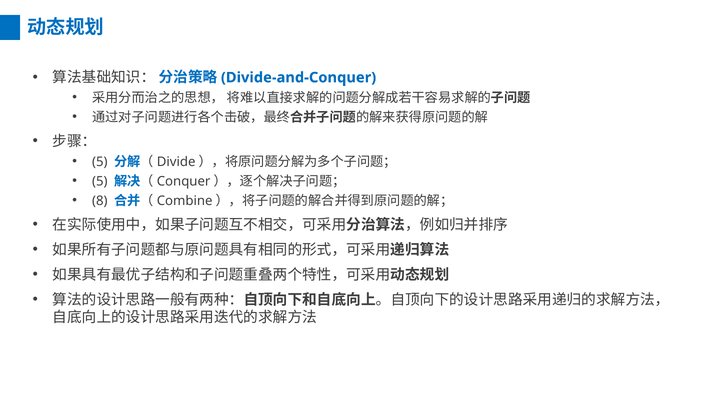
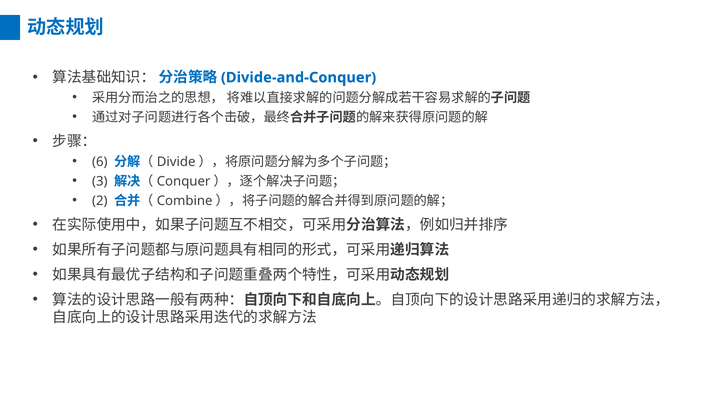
5: 5 -> 6 (100, 162)
5: 5 -> 3 (100, 181)
8: 8 -> 2 (100, 201)
